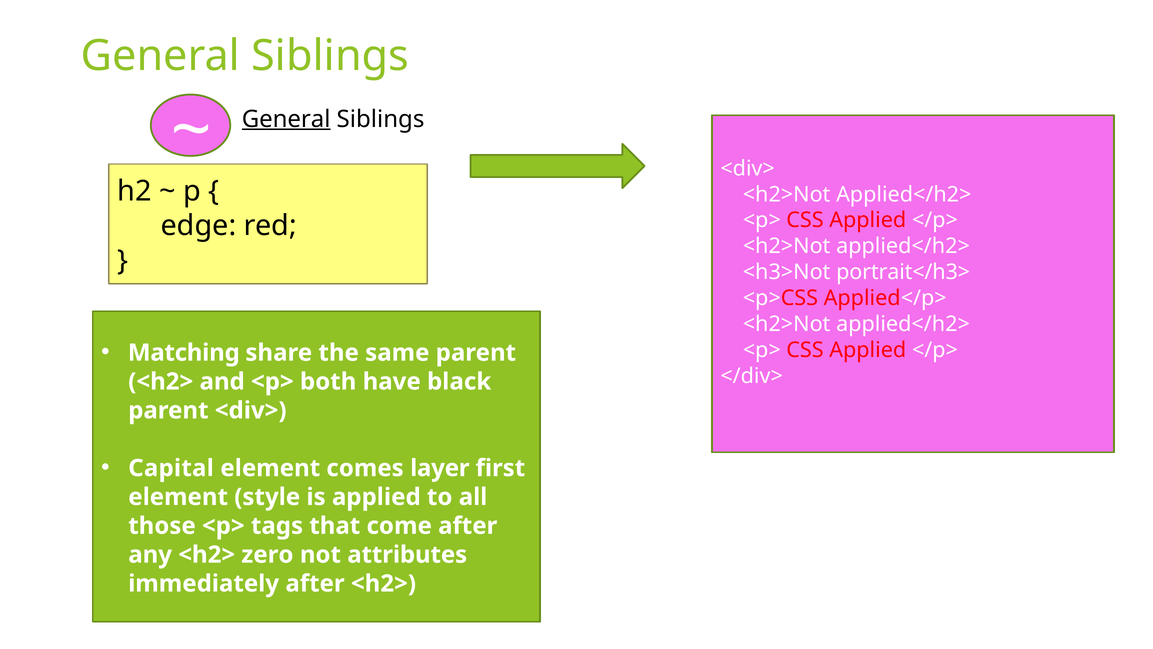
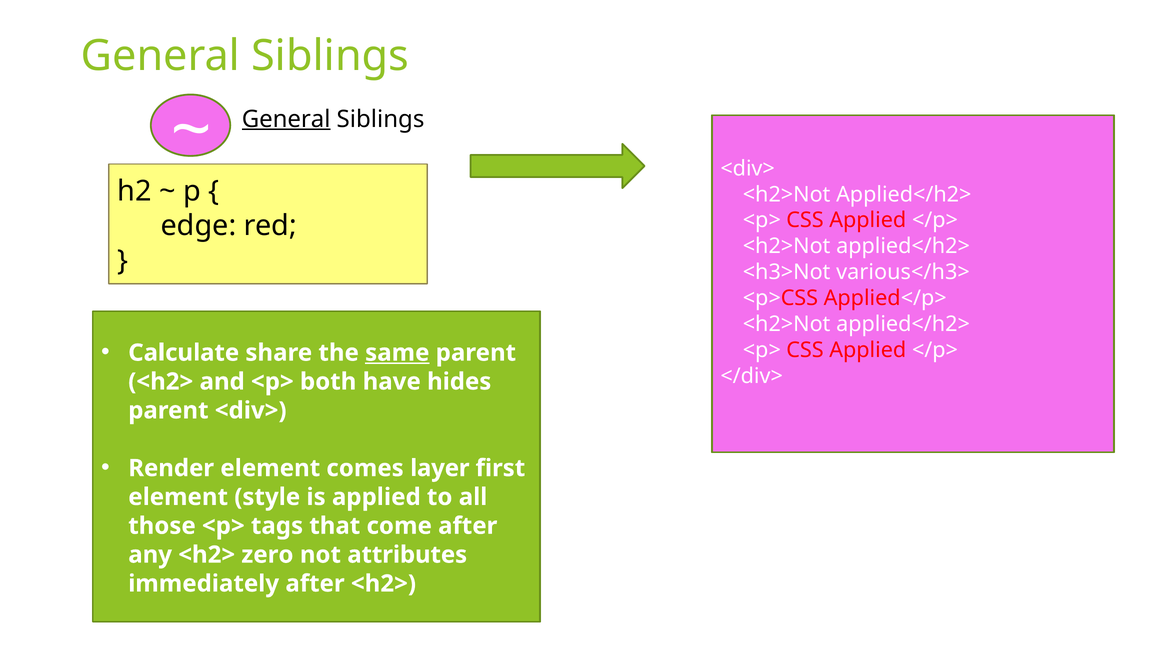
portrait</h3>: portrait</h3> -> various</h3> (903, 272)
Matching: Matching -> Calculate (184, 353)
same underline: none -> present (397, 353)
black: black -> hides (459, 381)
Capital: Capital -> Render (171, 468)
